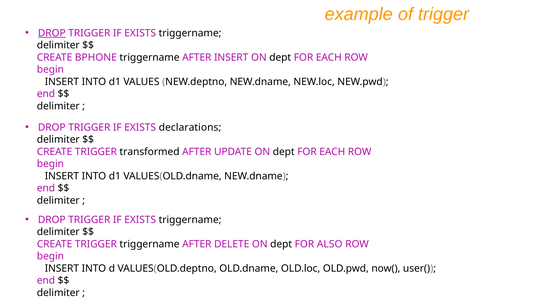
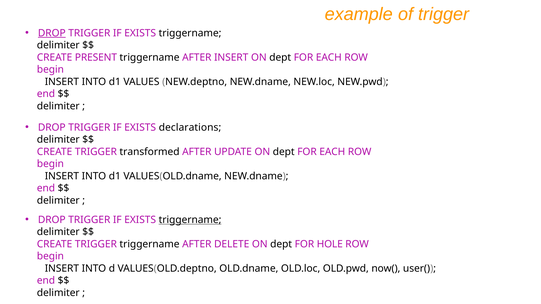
BPHONE: BPHONE -> PRESENT (96, 57)
triggername underline: none -> present (190, 220)
ALSO: ALSO -> HOLE (330, 244)
